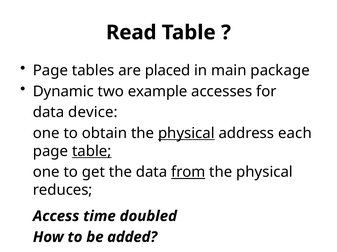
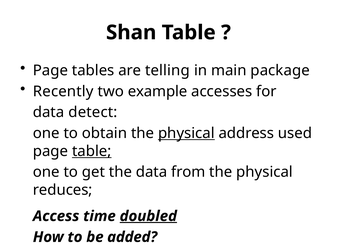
Read: Read -> Shan (131, 33)
placed: placed -> telling (167, 71)
Dynamic: Dynamic -> Recently (63, 92)
device: device -> detect (93, 113)
each: each -> used (295, 134)
from underline: present -> none (188, 173)
doubled underline: none -> present (148, 217)
